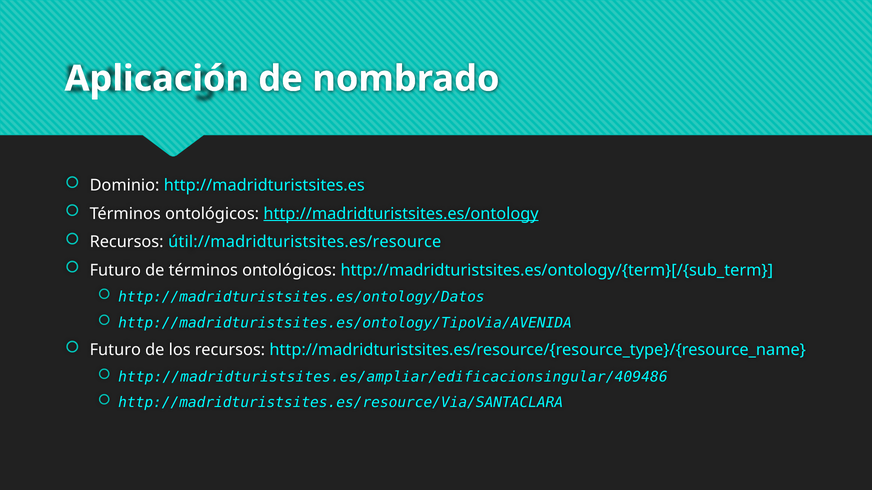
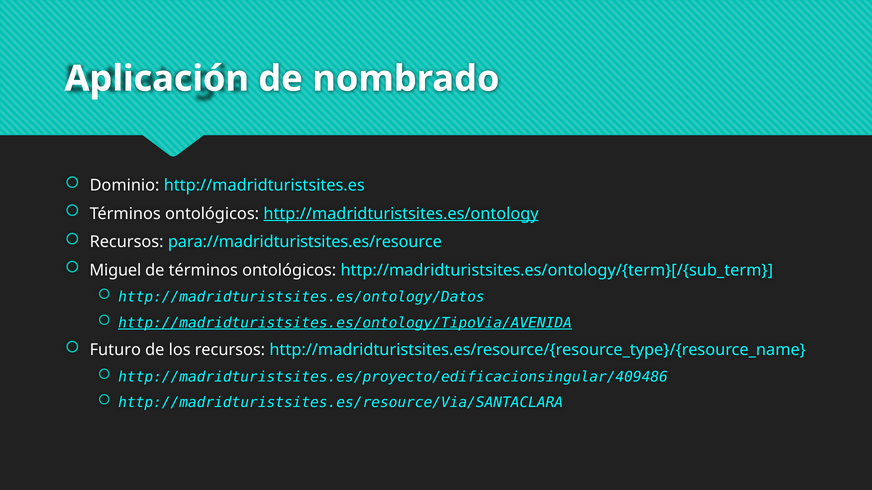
útil://madridturistsites.es/resource: útil://madridturistsites.es/resource -> para://madridturistsites.es/resource (305, 242)
Futuro: Futuro -> Miguel (115, 271)
http://madridturistsites.es/ontology/TipoVia/AVENIDA underline: none -> present (345, 323)
http://madridturistsites.es/ampliar/edificacionsingular/409486: http://madridturistsites.es/ampliar/edificacionsingular/409486 -> http://madridturistsites.es/proyecto/edificacionsingular/409486 (393, 377)
